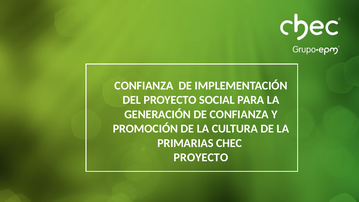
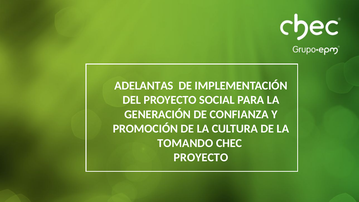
CONFIANZA: CONFIANZA -> ADELANTAS (144, 86)
PRIMARIAS: PRIMARIAS -> TOMANDO (185, 143)
